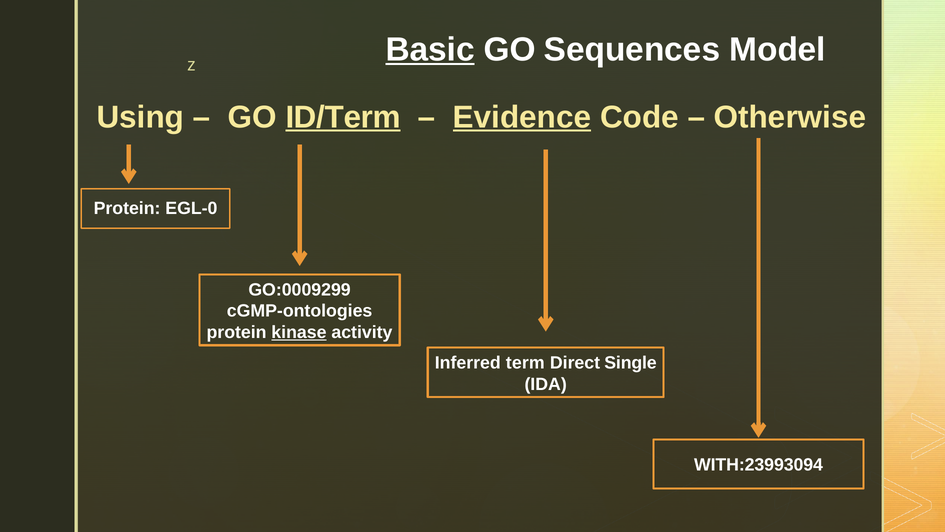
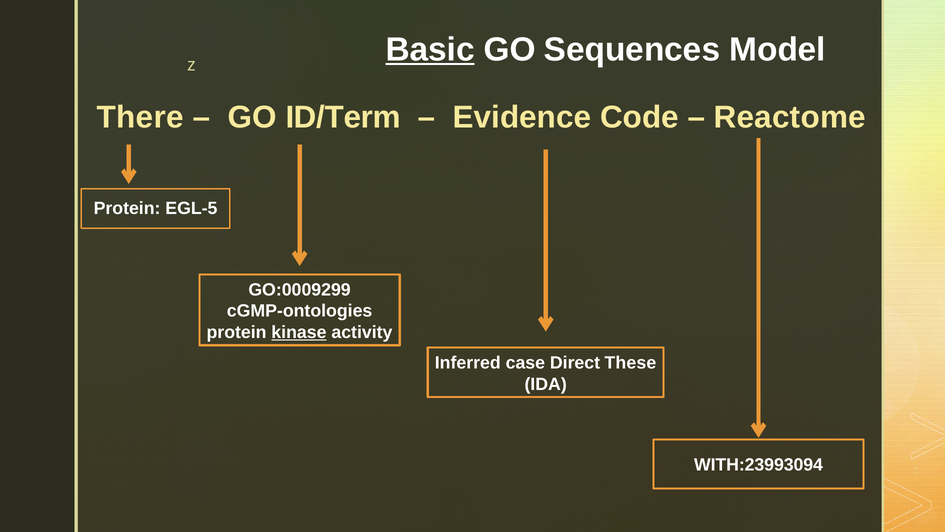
Using: Using -> There (140, 117)
ID/Term underline: present -> none (343, 117)
Evidence underline: present -> none (522, 117)
Otherwise: Otherwise -> Reactome (790, 117)
EGL-0: EGL-0 -> EGL-5 (191, 208)
term: term -> case (525, 363)
Single: Single -> These (630, 363)
